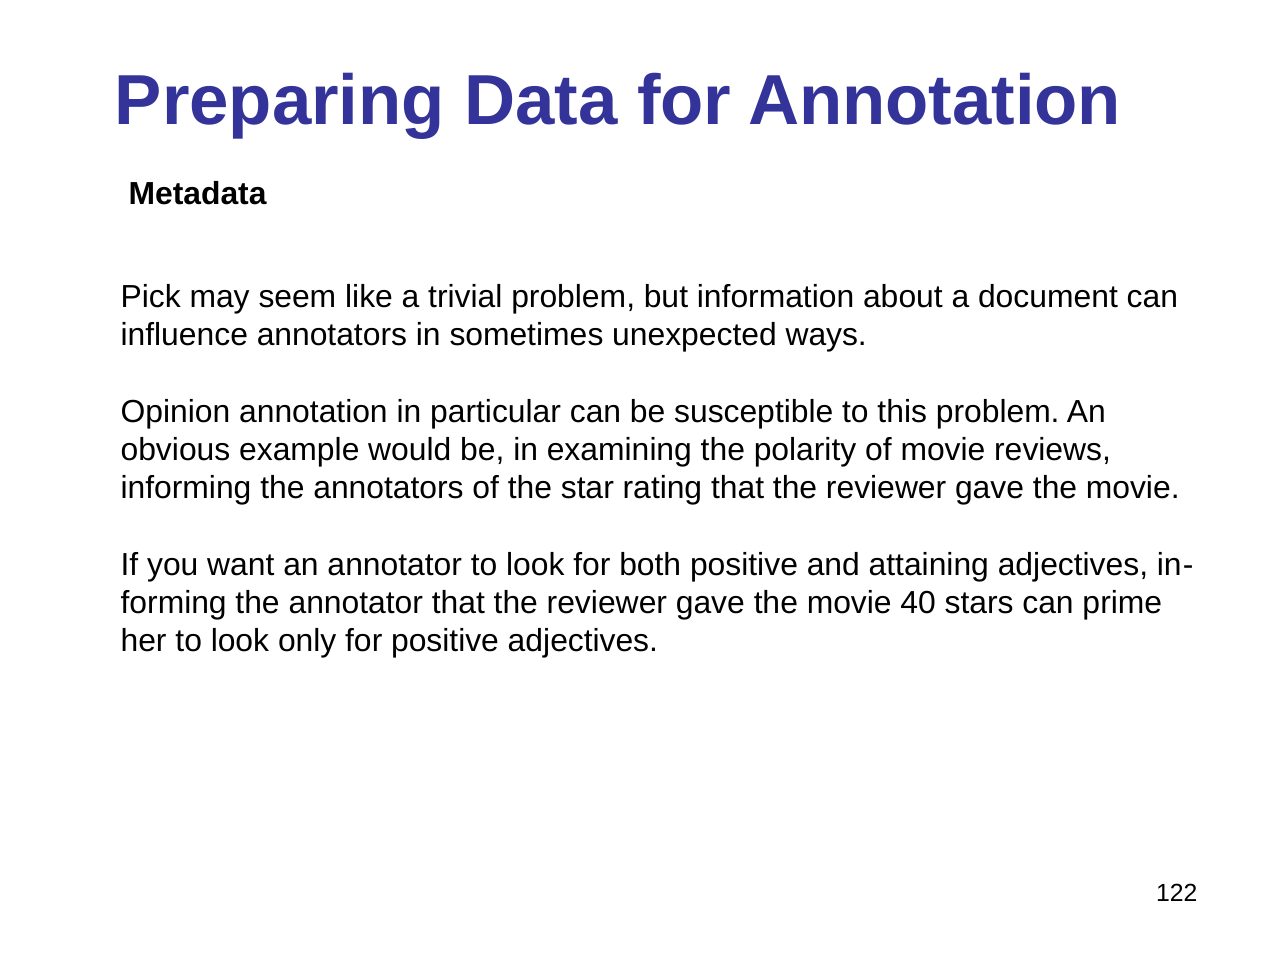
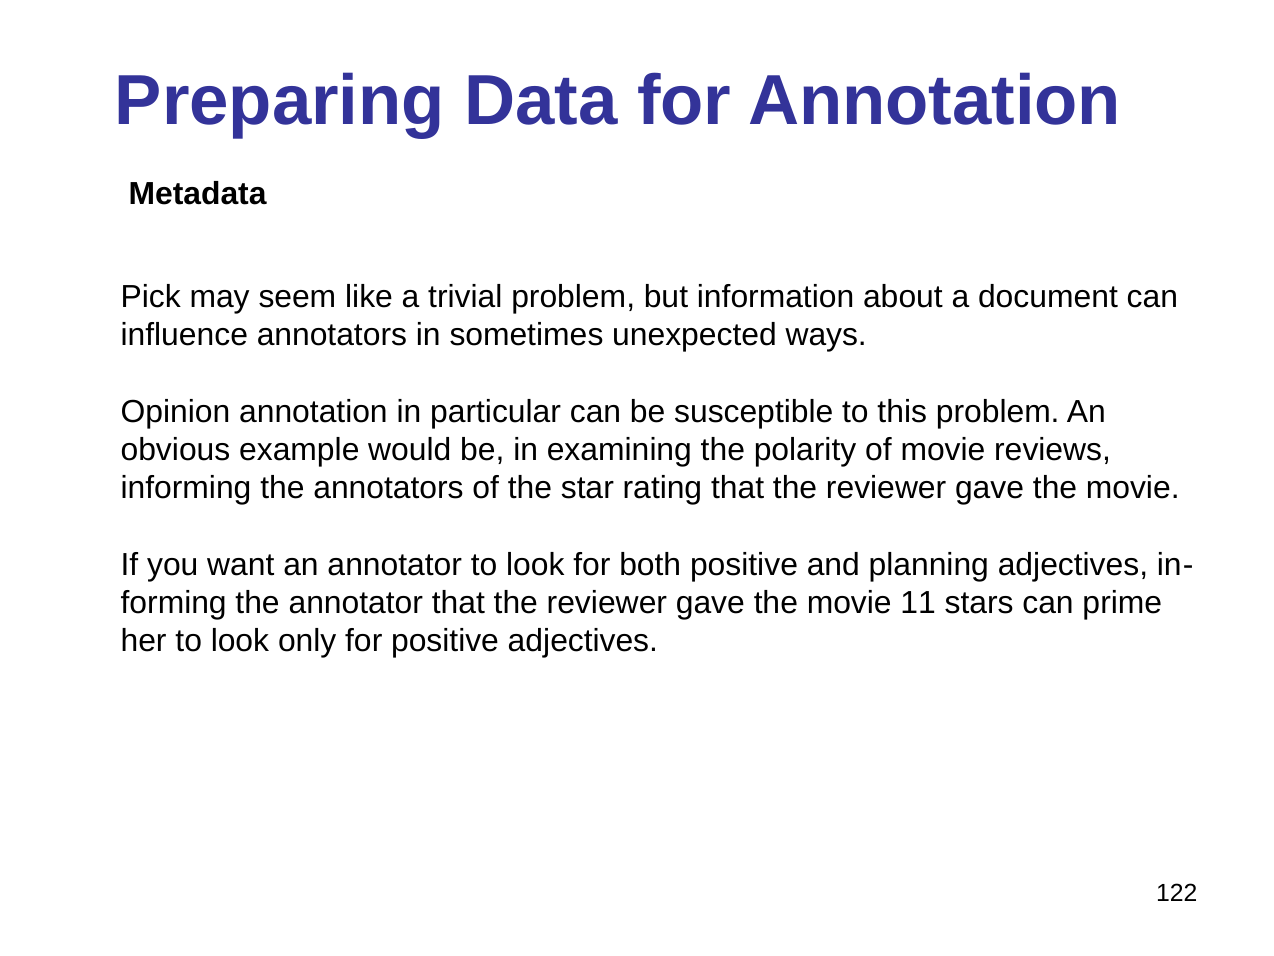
attaining: attaining -> planning (929, 565)
40: 40 -> 11 (918, 603)
